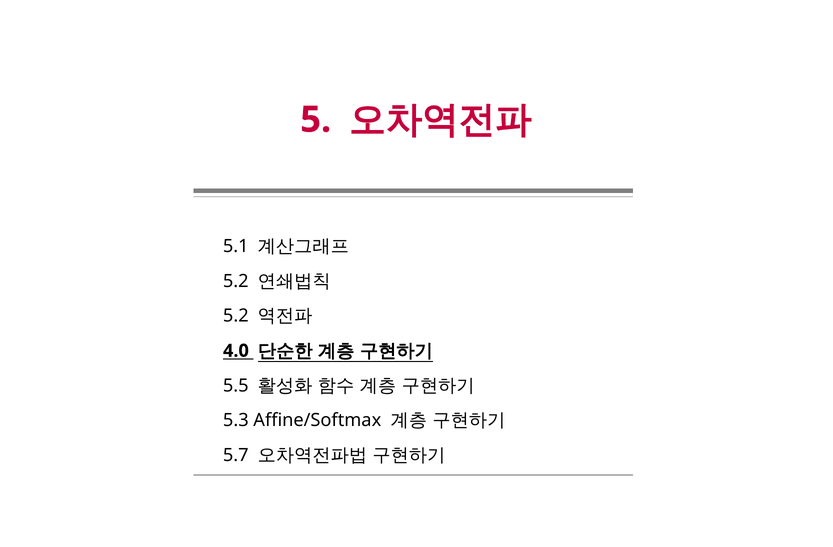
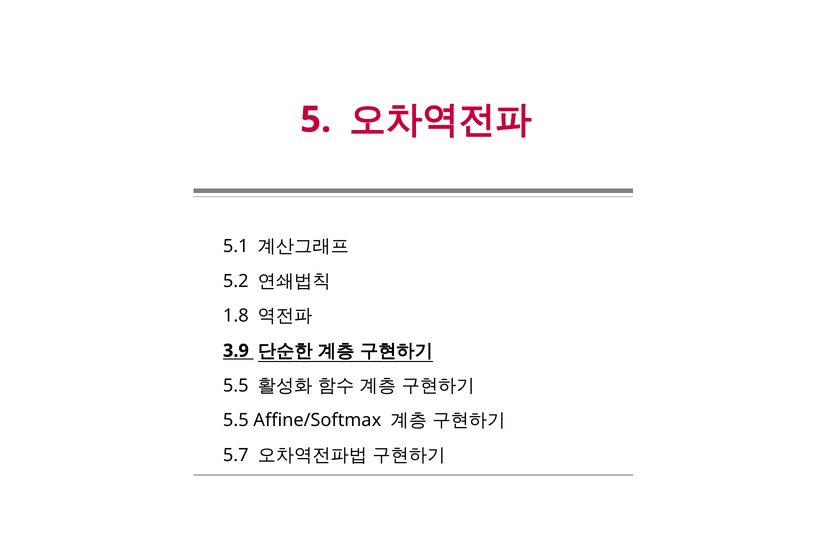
5.2: 5.2 -> 1.8 (236, 316)
4.0: 4.0 -> 3.9 (236, 351)
5.3: 5.3 -> 5.5 (236, 421)
